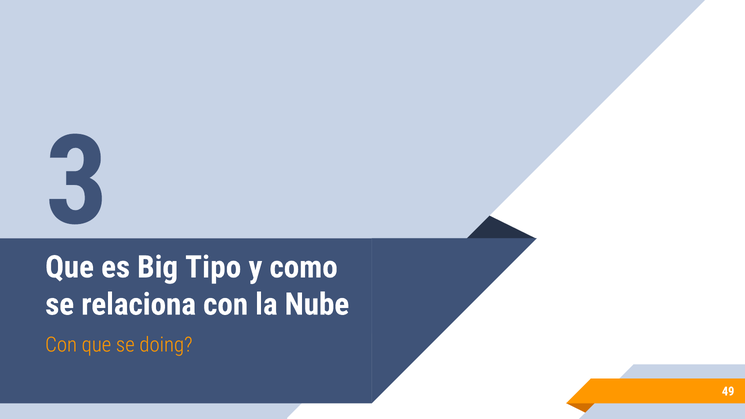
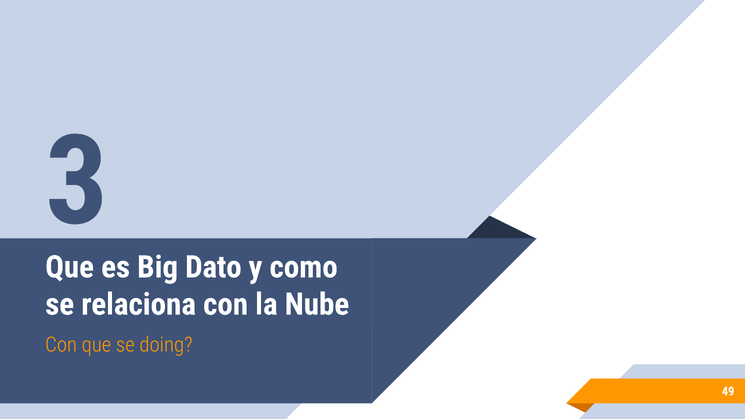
Tipo: Tipo -> Dato (213, 267)
